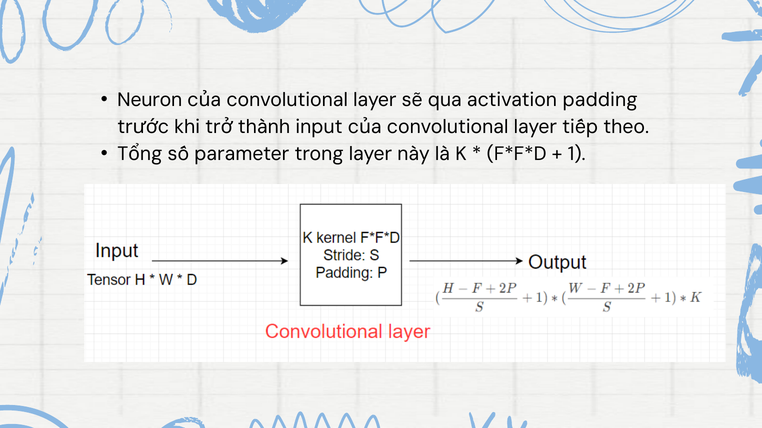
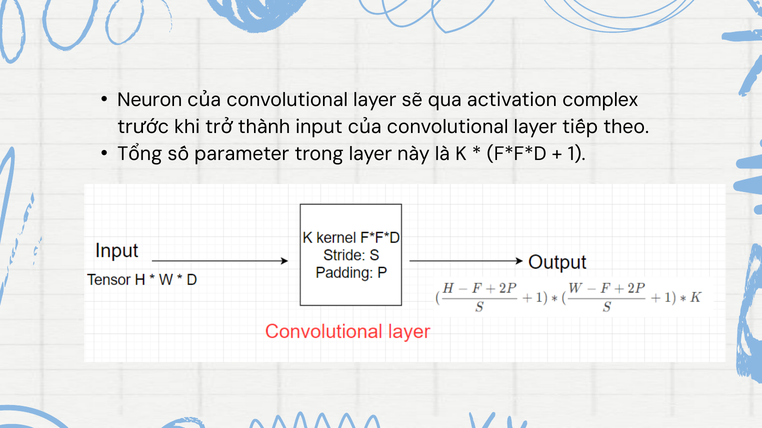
padding: padding -> complex (600, 100)
